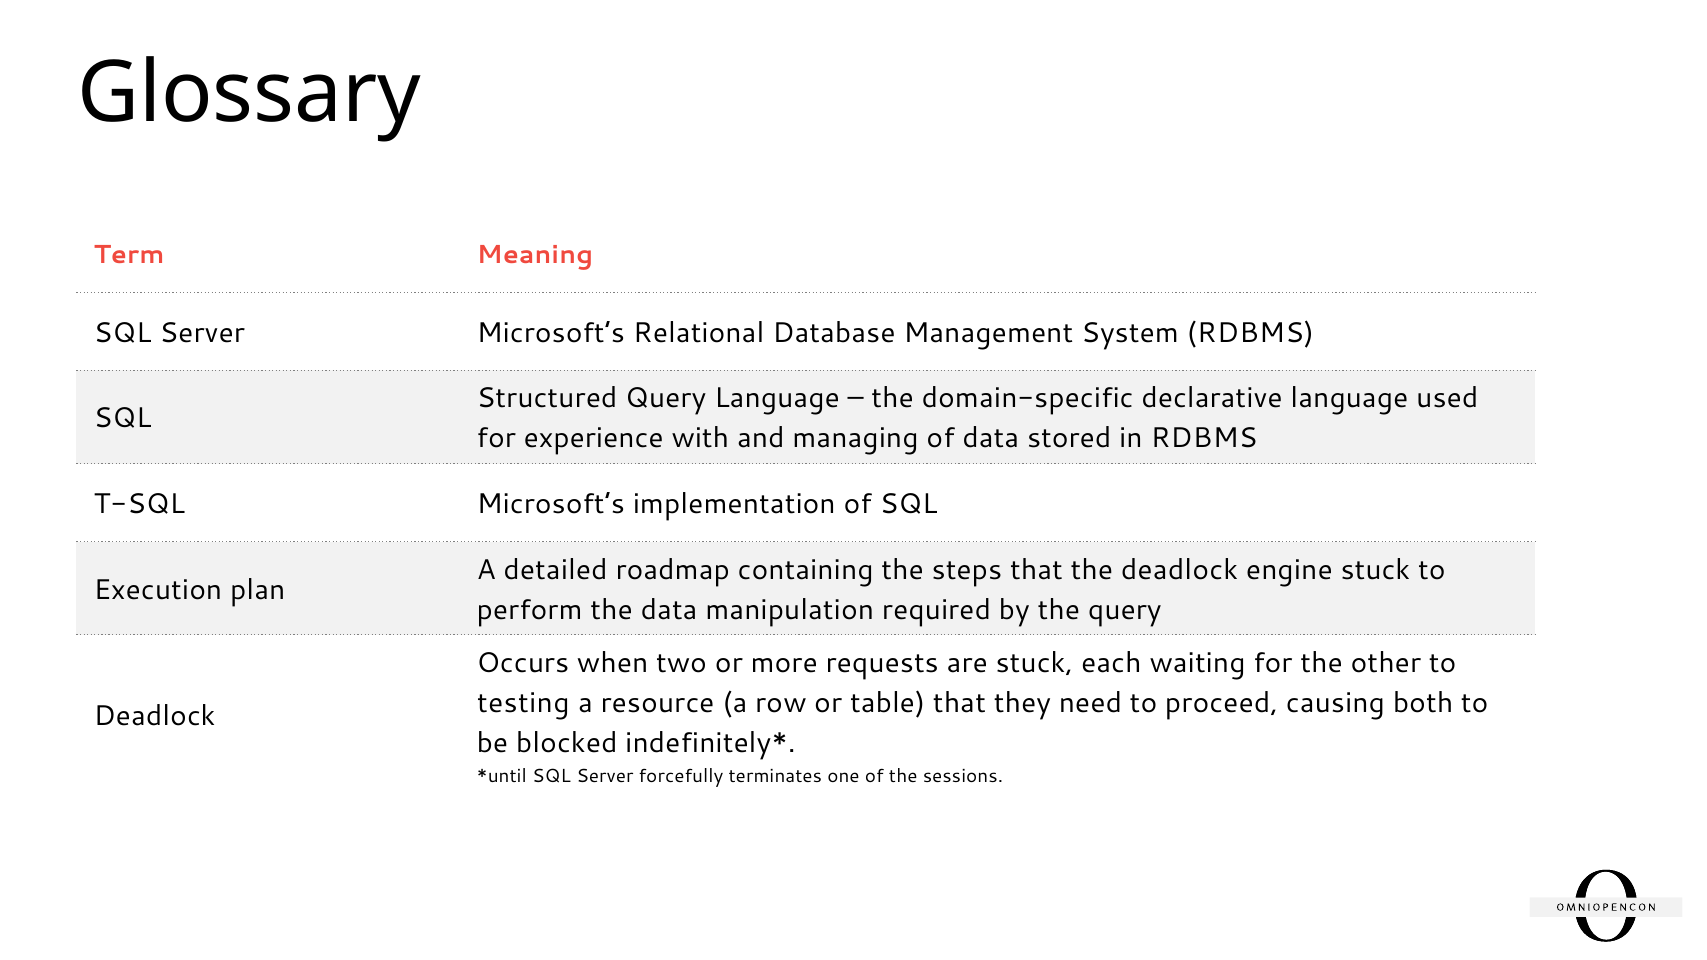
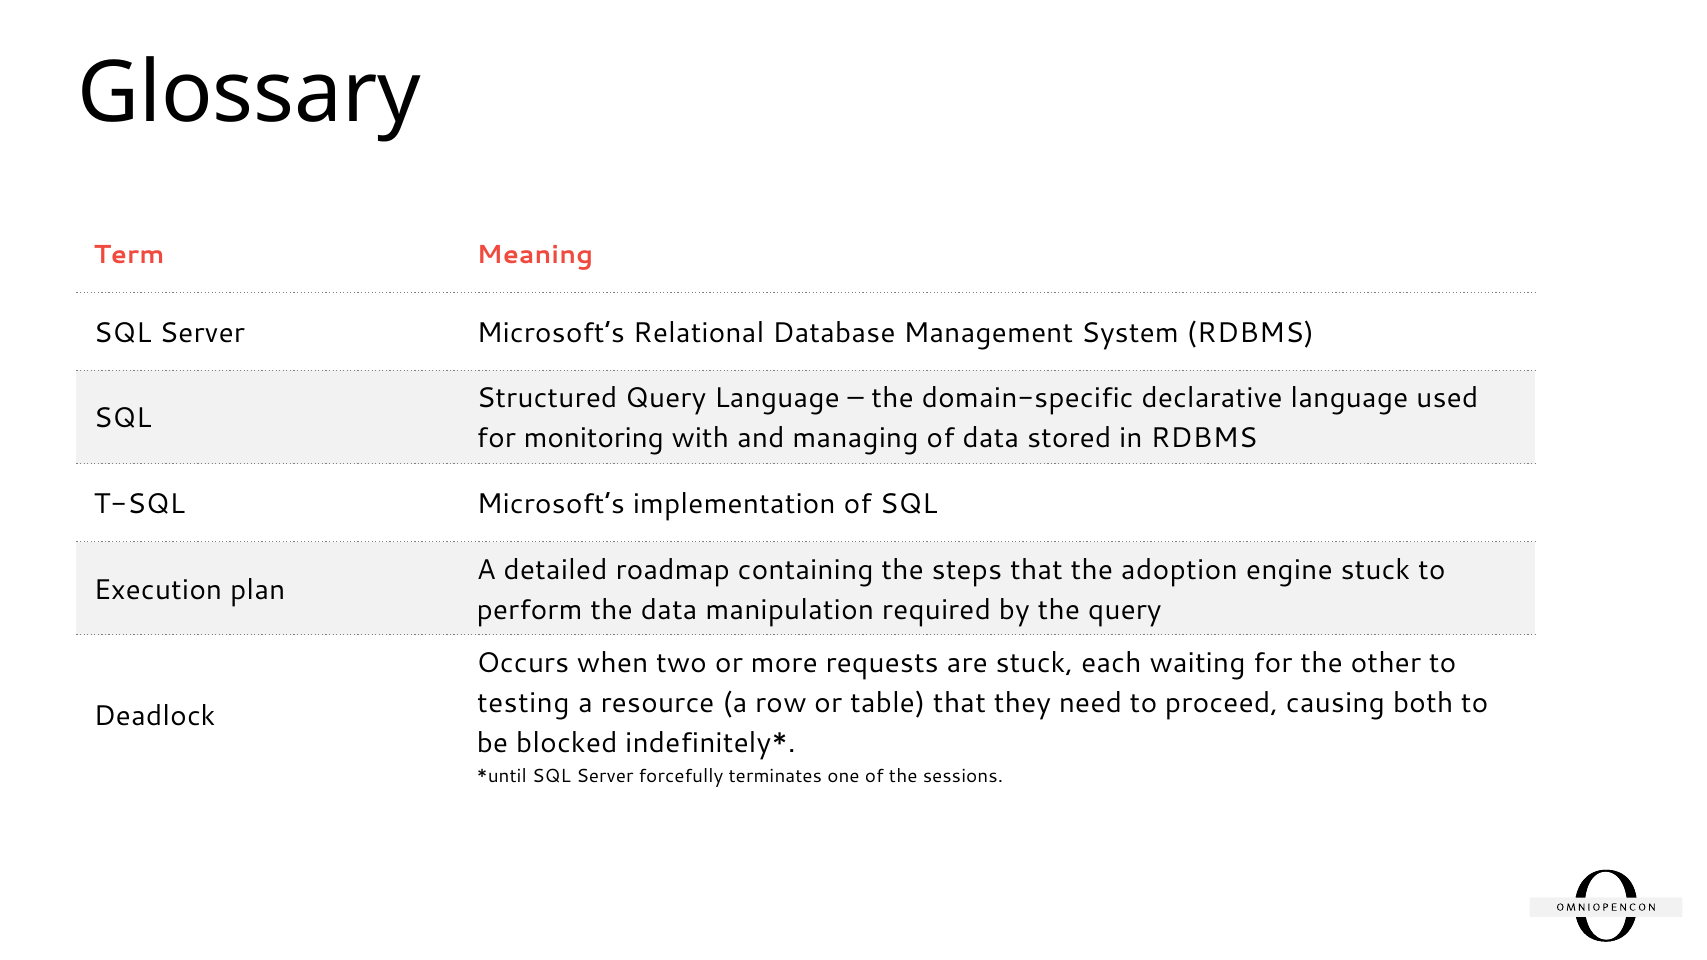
experience: experience -> monitoring (594, 439)
the deadlock: deadlock -> adoption (1179, 570)
